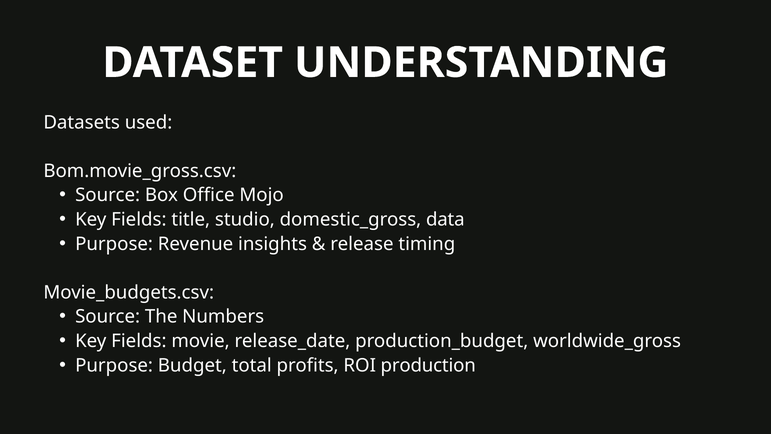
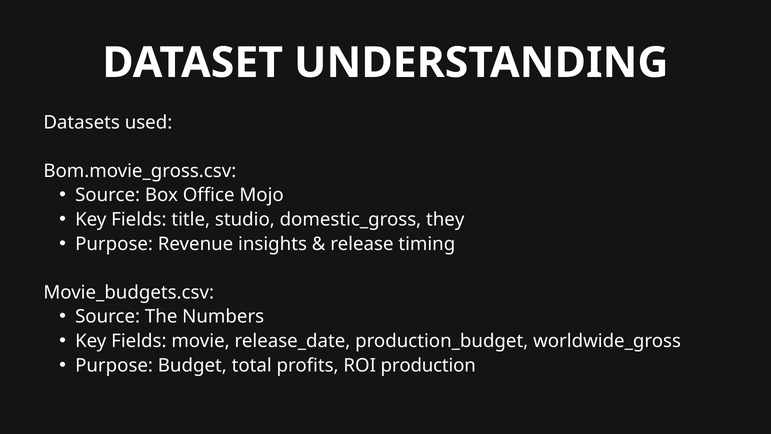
data: data -> they (445, 219)
